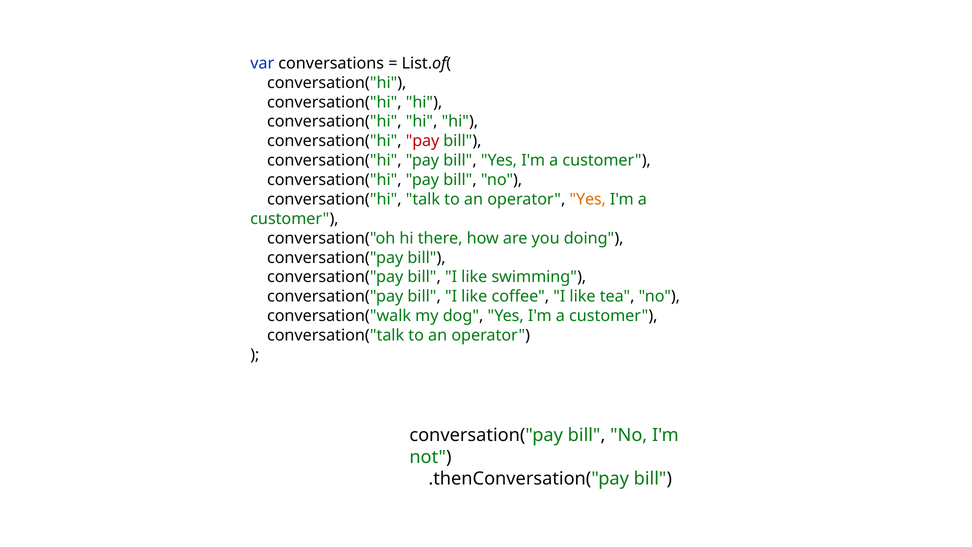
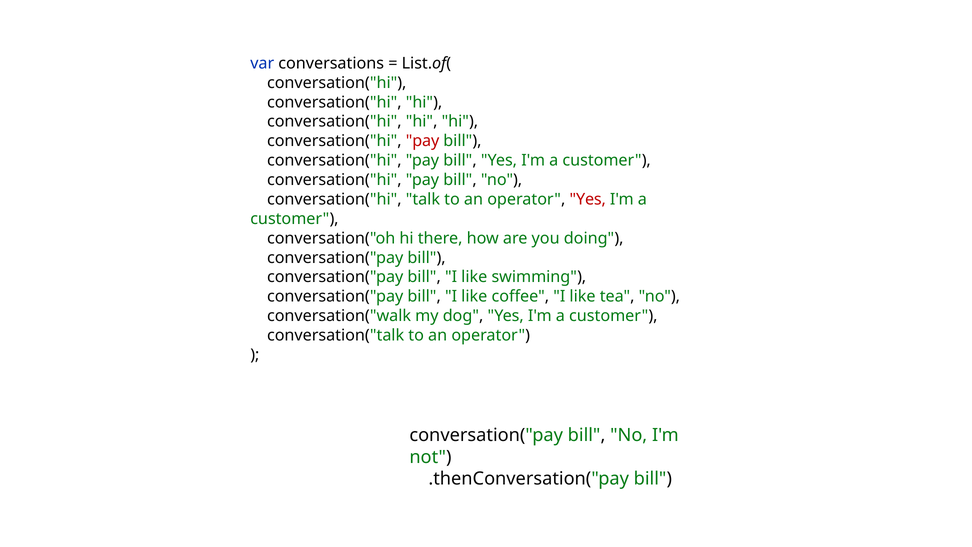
Yes colour: orange -> red (588, 199)
